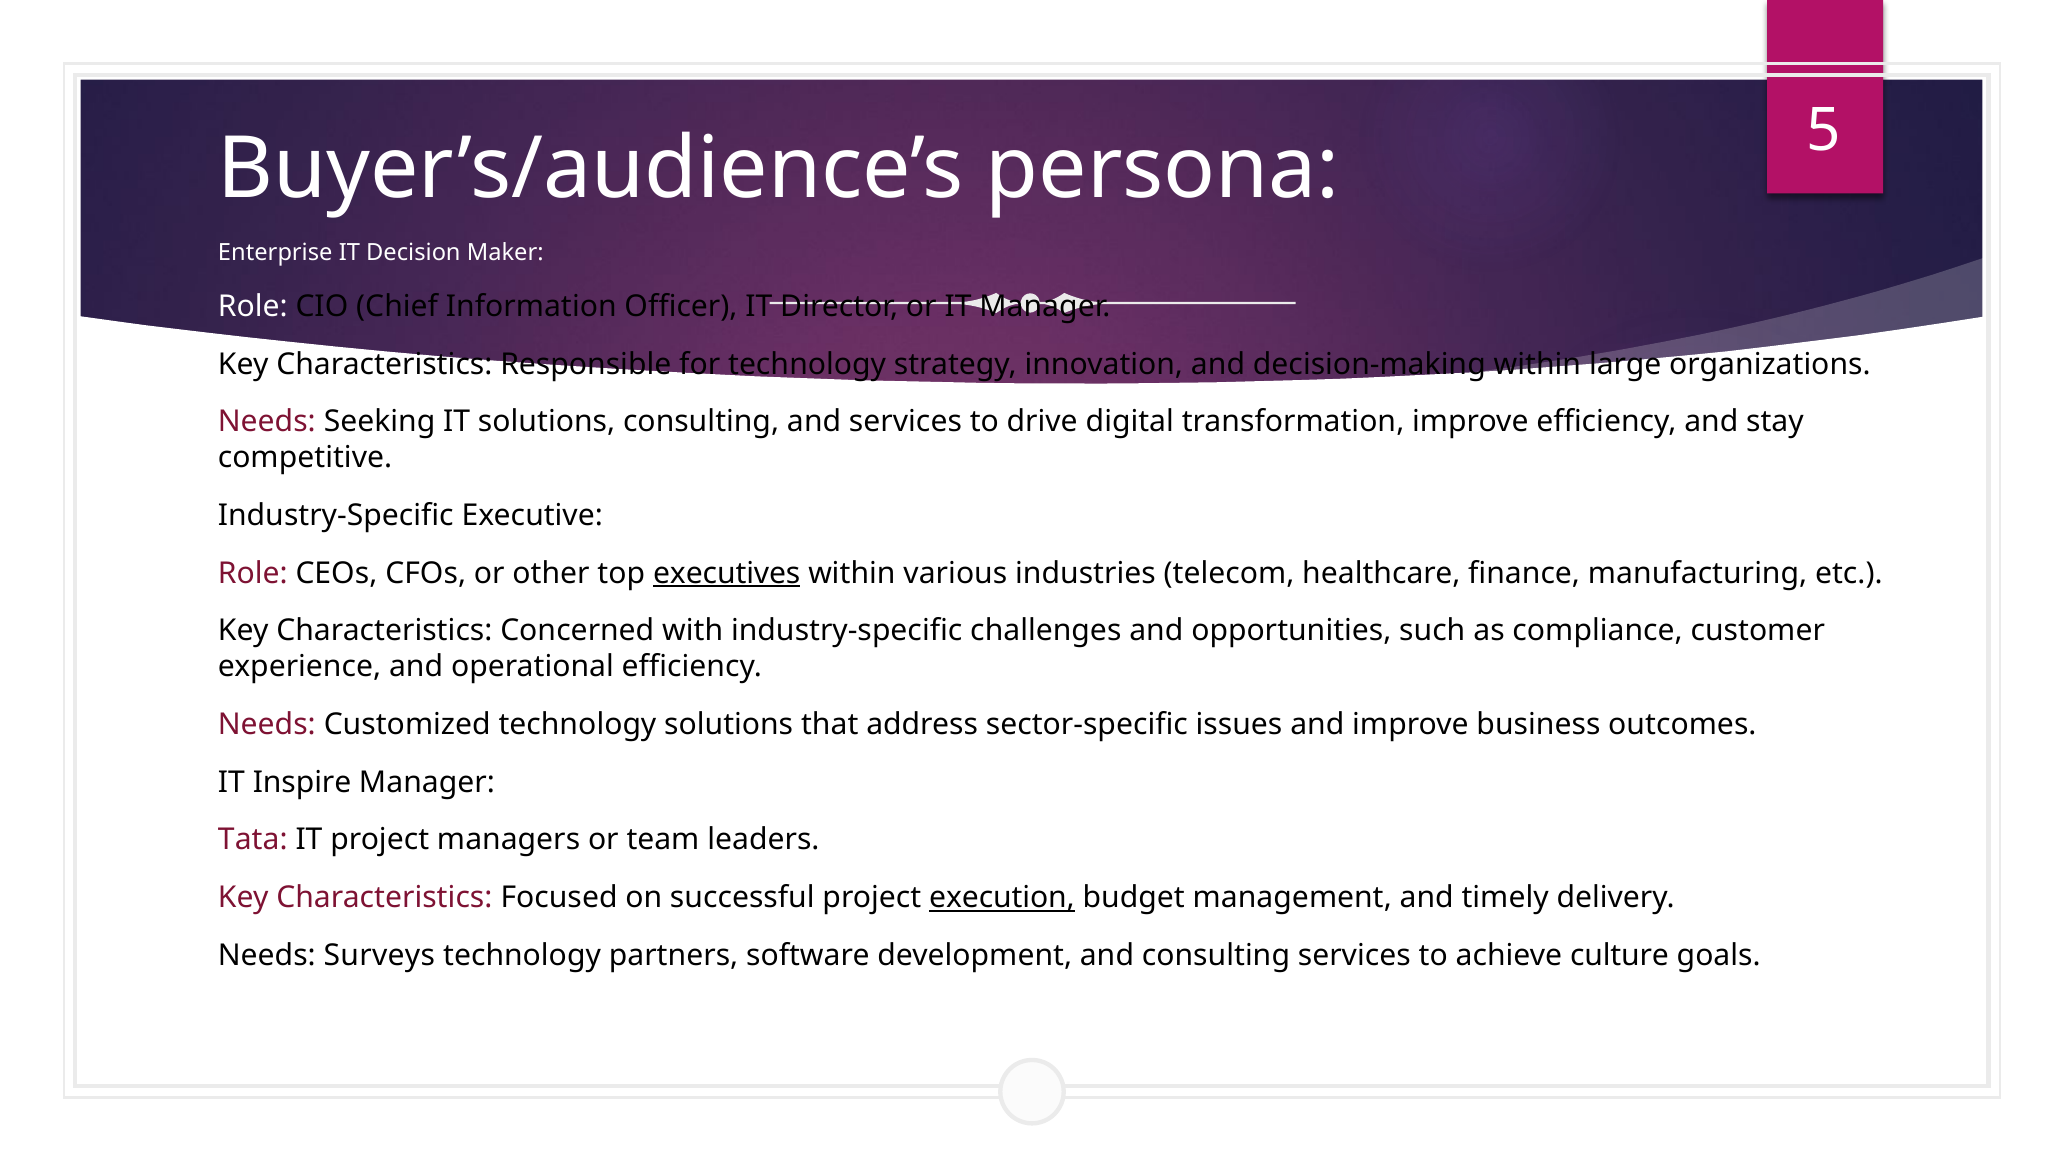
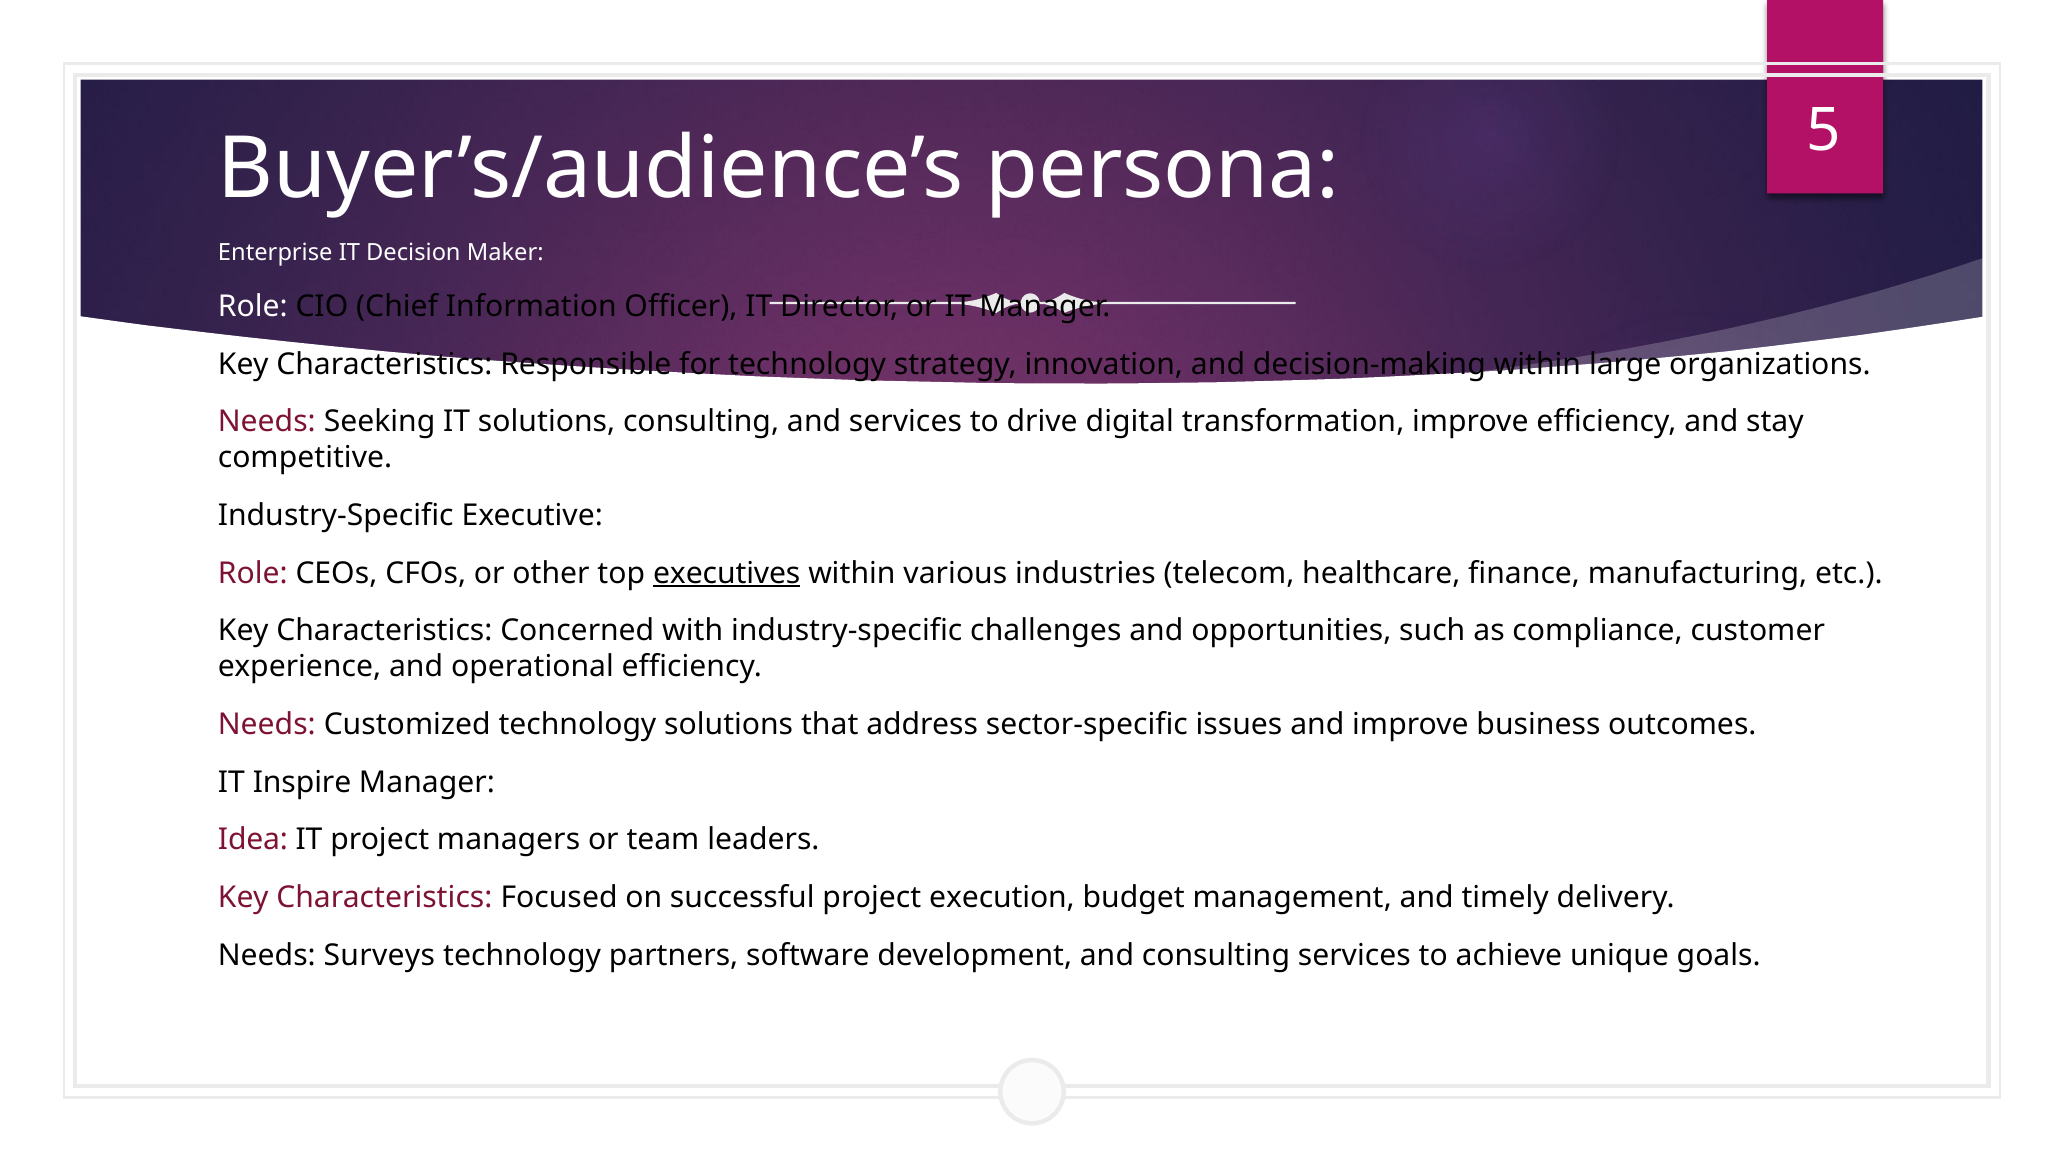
Tata: Tata -> Idea (253, 840)
execution underline: present -> none (1002, 898)
culture: culture -> unique (1619, 955)
